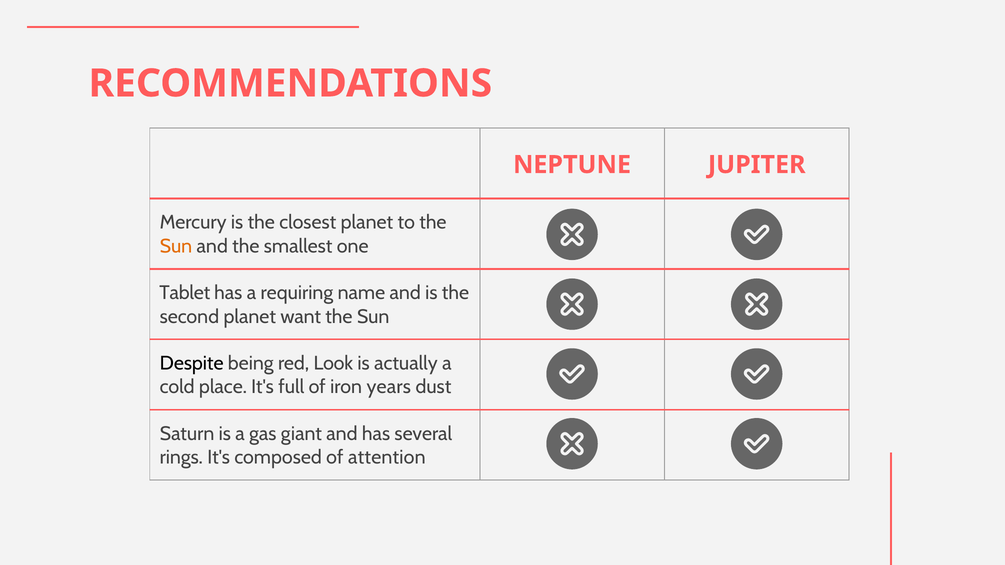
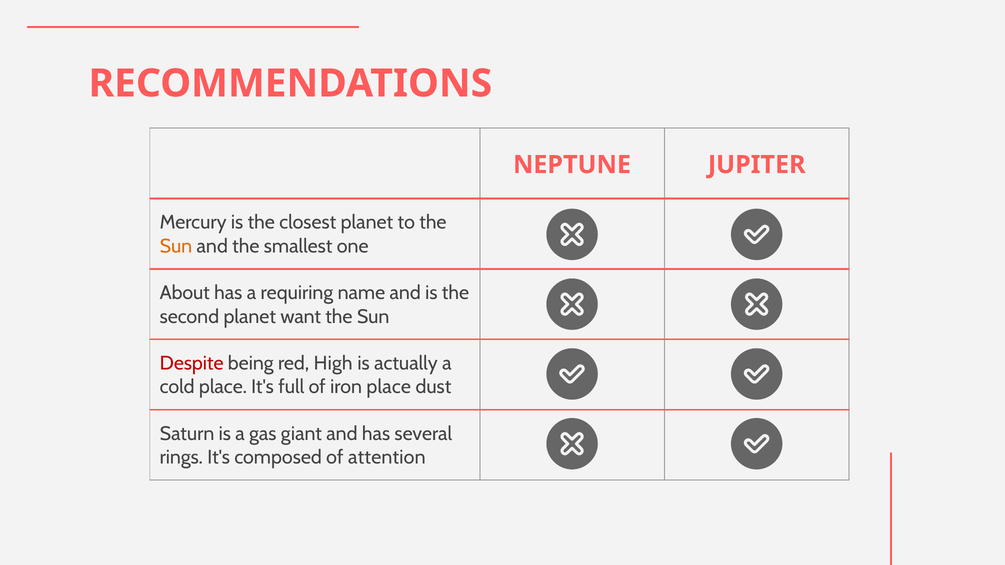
Tablet: Tablet -> About (185, 293)
Despite colour: black -> red (192, 363)
Look: Look -> High (333, 363)
iron years: years -> place (389, 387)
